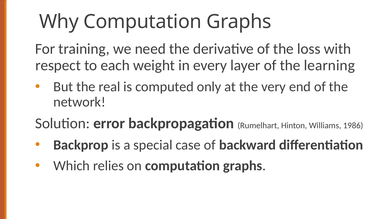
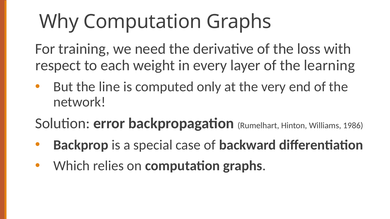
real: real -> line (109, 87)
